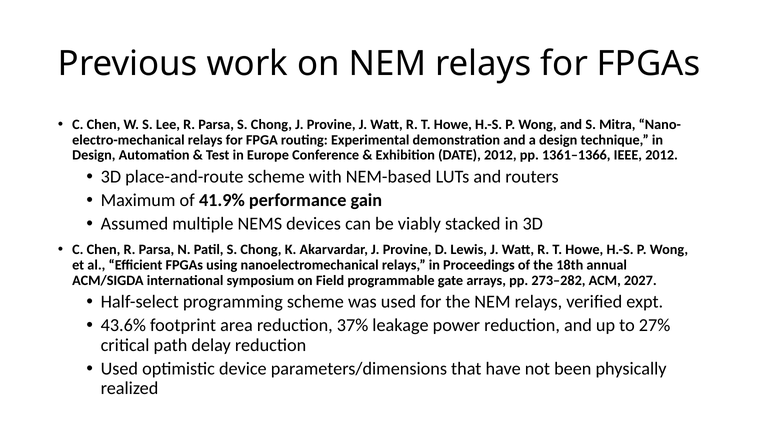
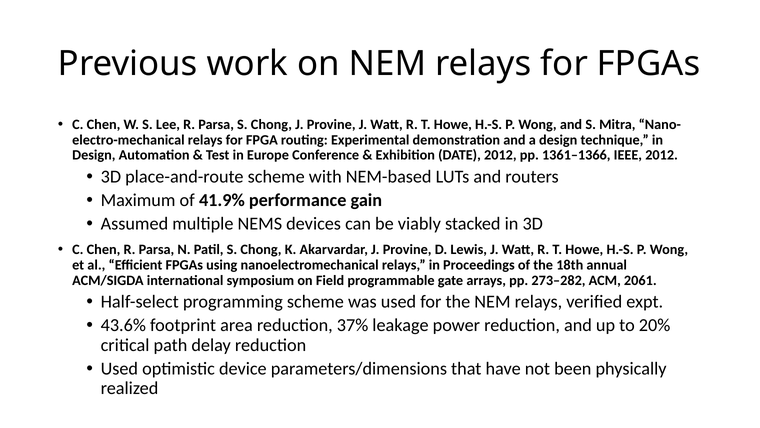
2027: 2027 -> 2061 (640, 280)
27%: 27% -> 20% (655, 325)
